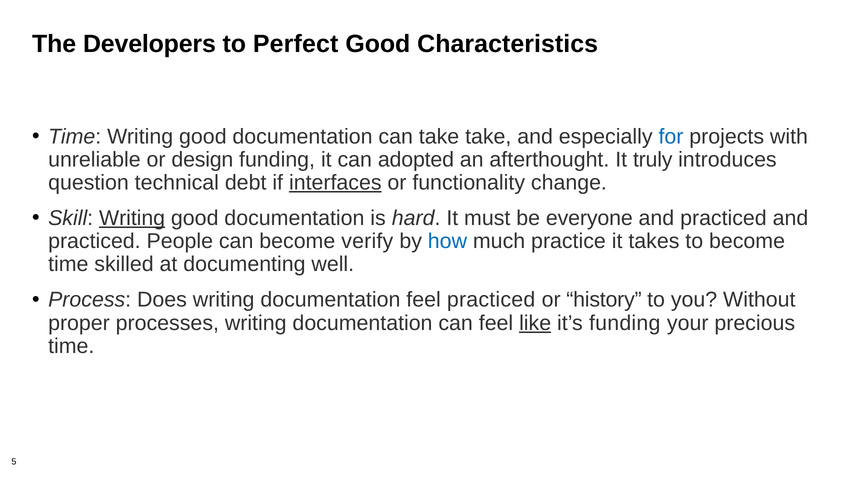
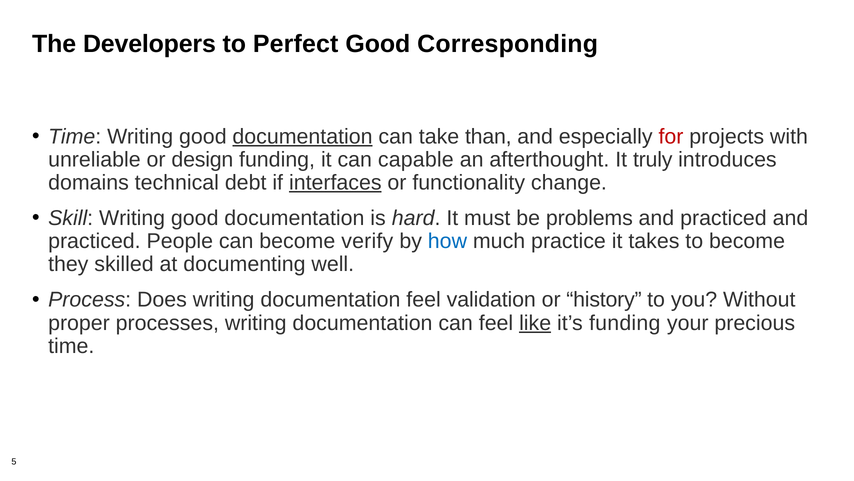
Characteristics: Characteristics -> Corresponding (508, 44)
documentation underline: none -> present (303, 136)
take take: take -> than (488, 136)
for colour: blue -> red (671, 136)
adopted: adopted -> capable (416, 159)
question: question -> domains (88, 182)
Writing underline: present -> none (132, 218)
everyone: everyone -> problems (589, 218)
time: time -> they (68, 264)
feel practiced: practiced -> validation (491, 300)
